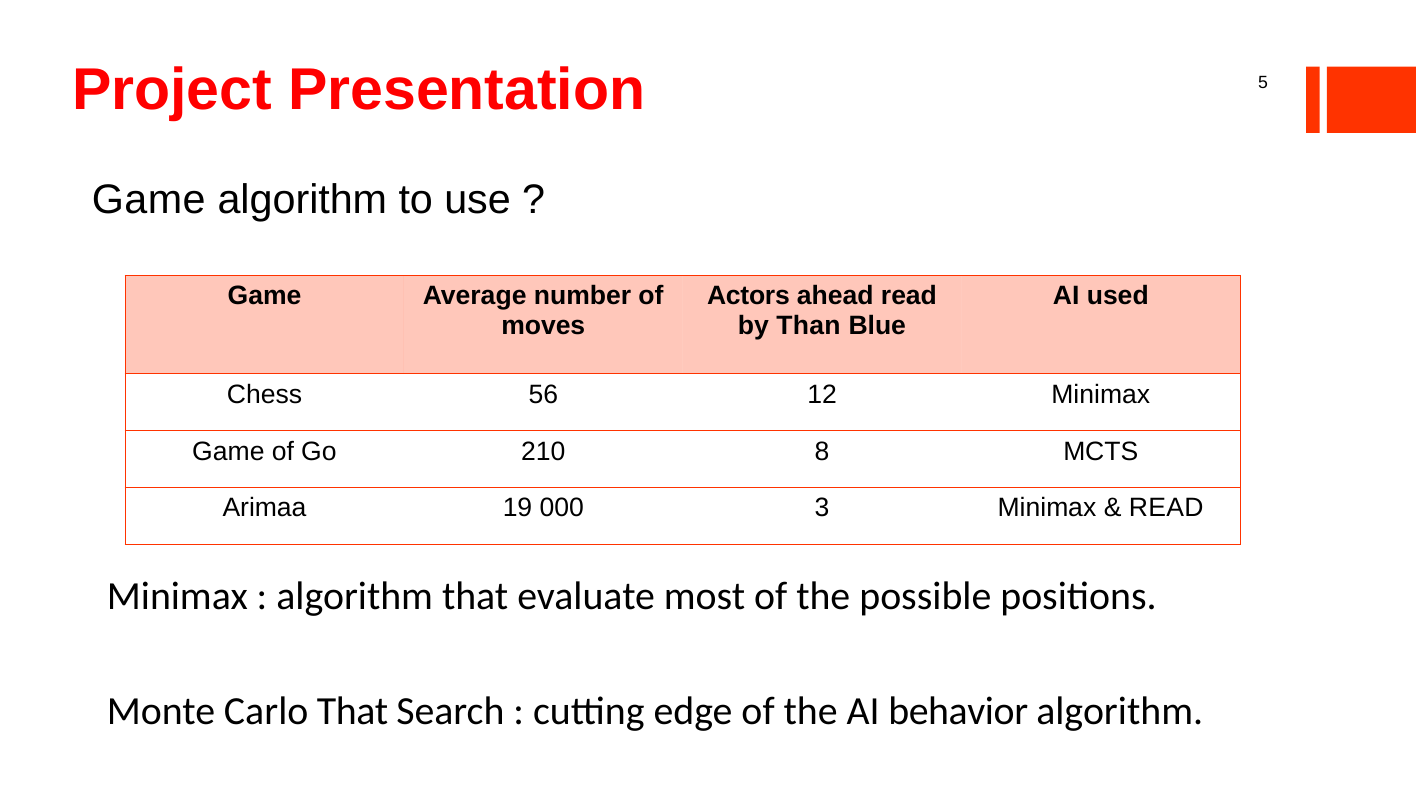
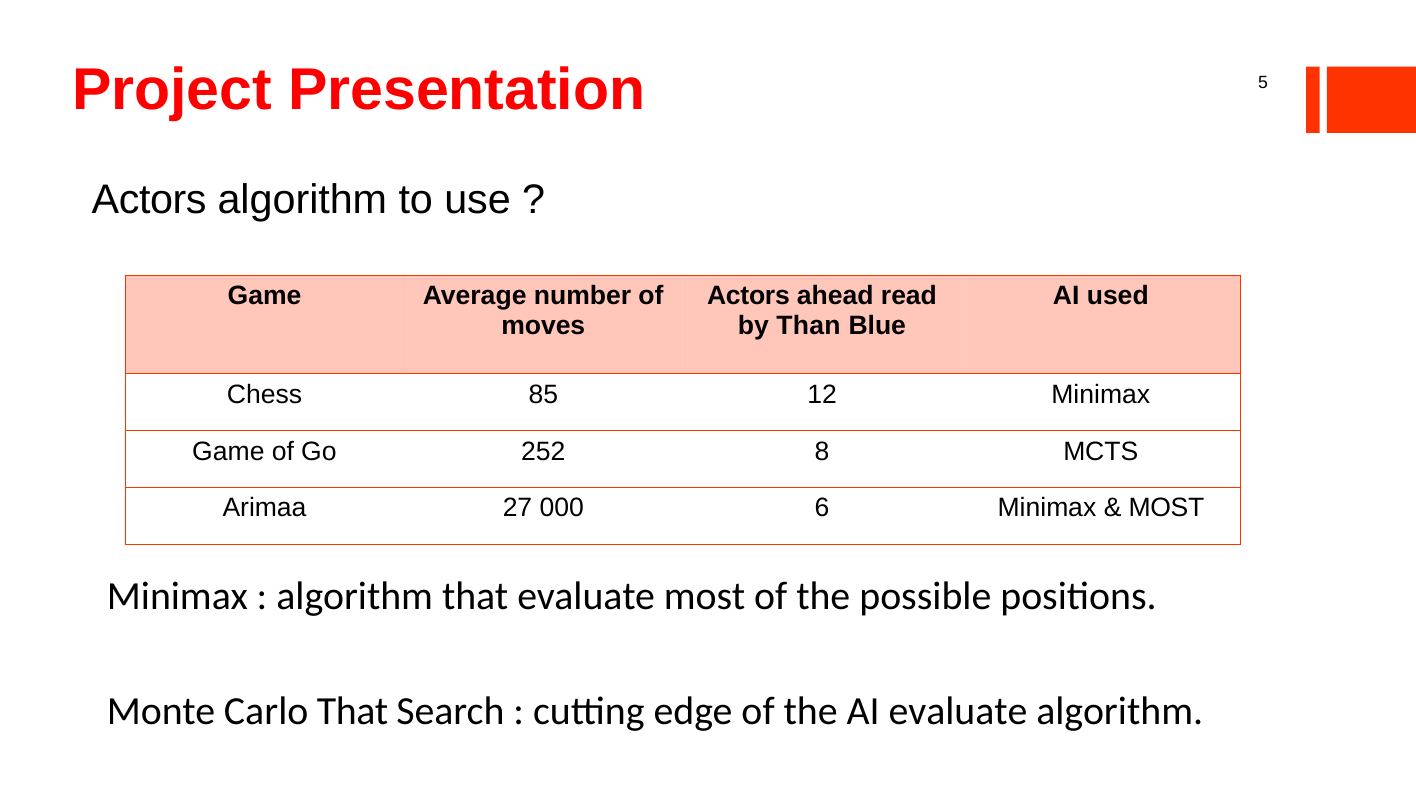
Game: Game -> Actors (149, 200)
56: 56 -> 85 (543, 395)
210: 210 -> 252 (543, 452)
19: 19 -> 27 (518, 508)
3: 3 -> 6 (822, 508)
READ: READ -> MOST (1166, 508)
AI behavior: behavior -> evaluate (958, 712)
